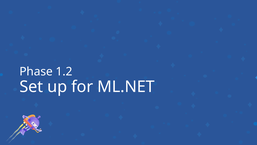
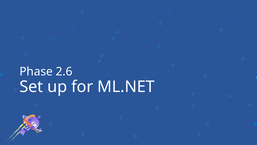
1.2: 1.2 -> 2.6 (64, 71)
